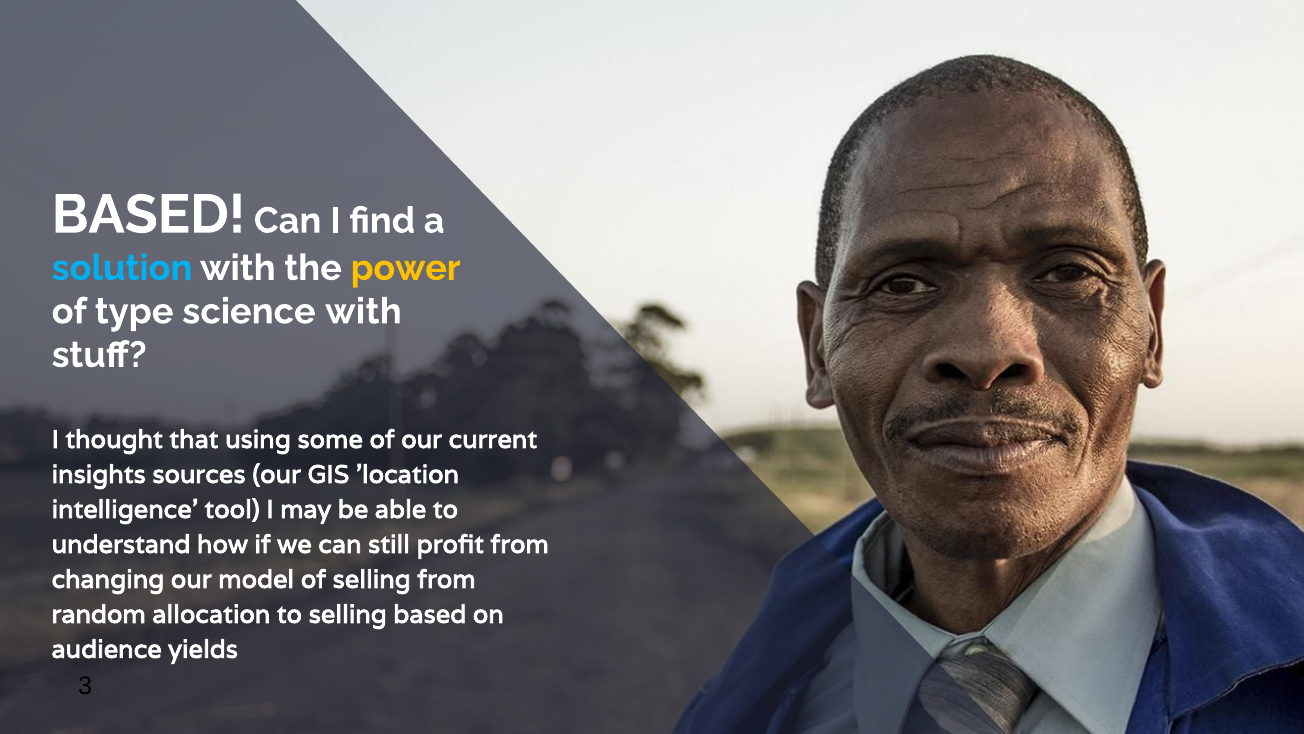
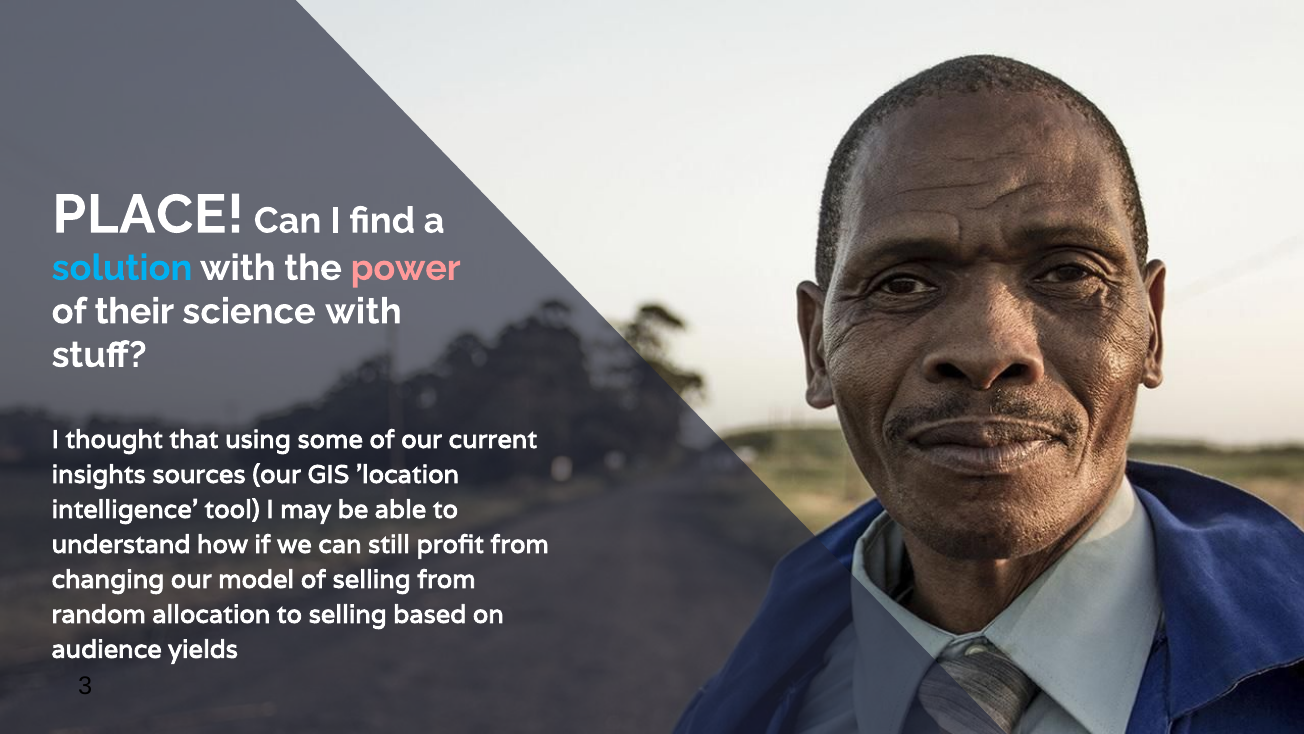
BASED: BASED -> PLACE (148, 215)
power colour: yellow -> pink (406, 268)
type: type -> their (134, 311)
